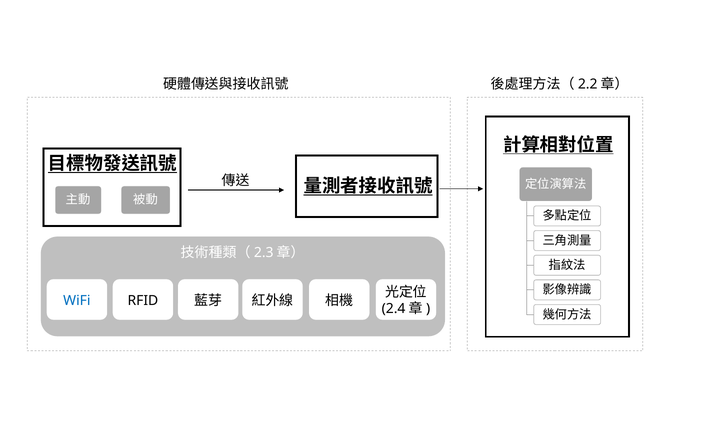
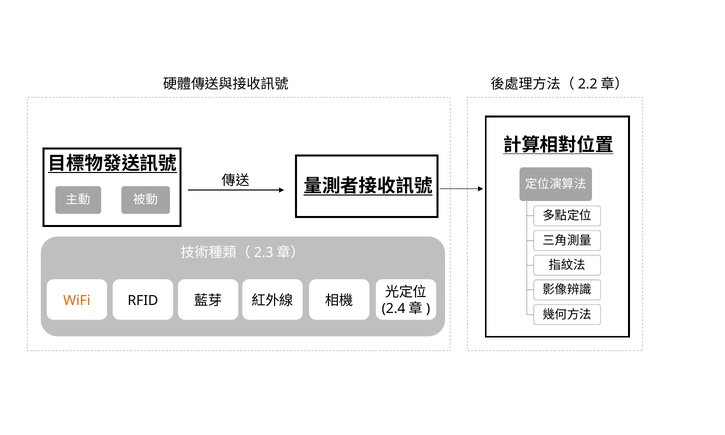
WiFi colour: blue -> orange (77, 300)
